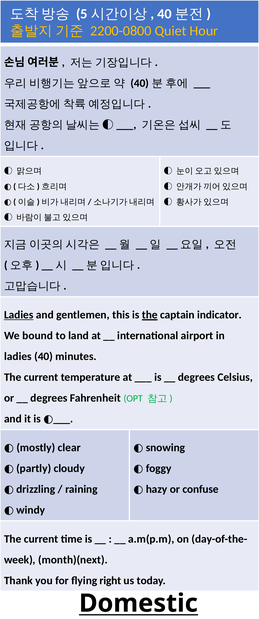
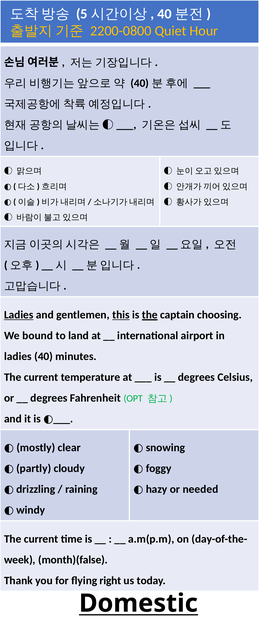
this underline: none -> present (121, 315)
indicator: indicator -> choosing (219, 315)
confuse: confuse -> needed (200, 490)
month)(next: month)(next -> month)(false (73, 560)
